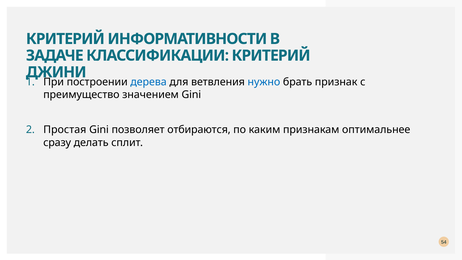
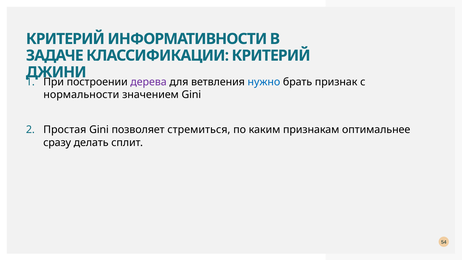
дерева colour: blue -> purple (149, 82)
преимущество: преимущество -> нормальности (81, 95)
отбираются: отбираются -> стремиться (199, 130)
